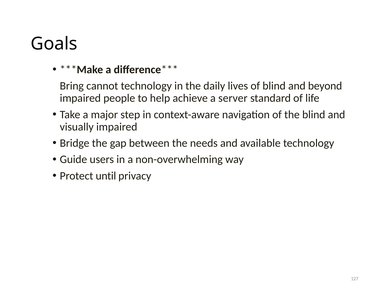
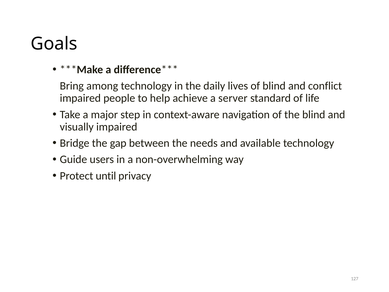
cannot: cannot -> among (102, 86)
beyond: beyond -> conflict (325, 86)
